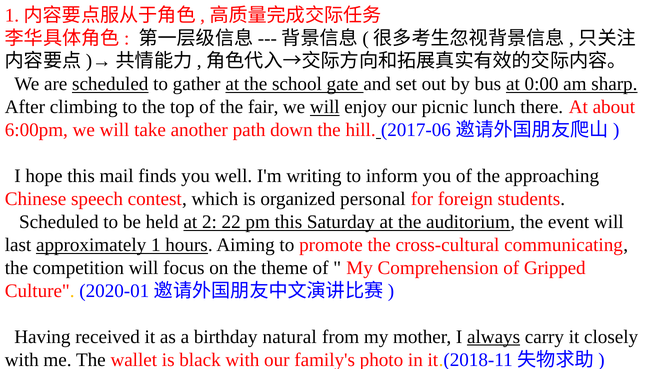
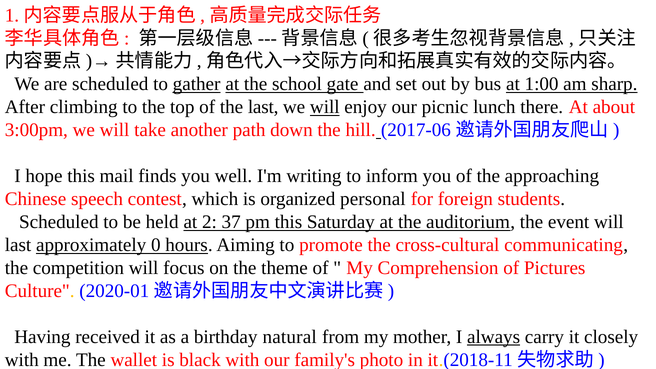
scheduled underline: present -> none (110, 84)
gather underline: none -> present (197, 84)
0:00: 0:00 -> 1:00 (542, 84)
the fair: fair -> last (263, 107)
6:00pm: 6:00pm -> 3:00pm (36, 130)
22: 22 -> 37 (231, 222)
approximately 1: 1 -> 0 (156, 245)
Gripped: Gripped -> Pictures (555, 268)
